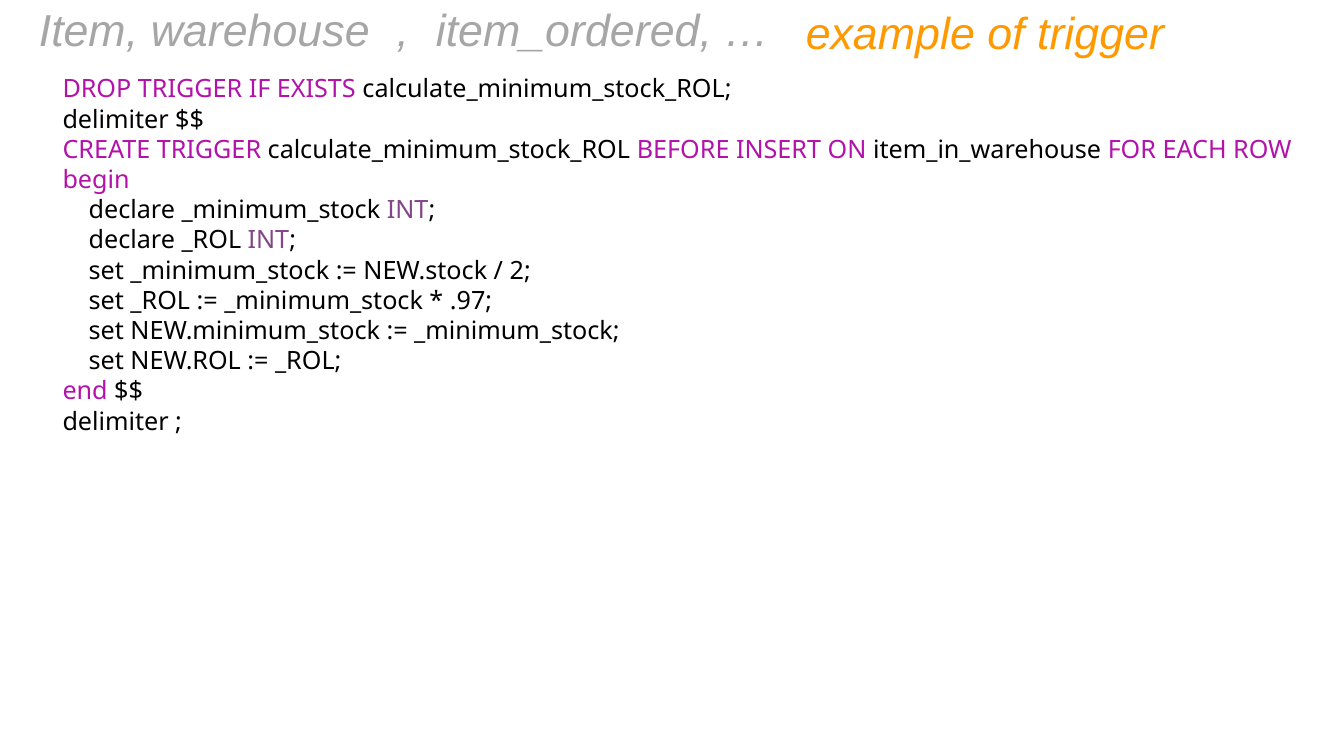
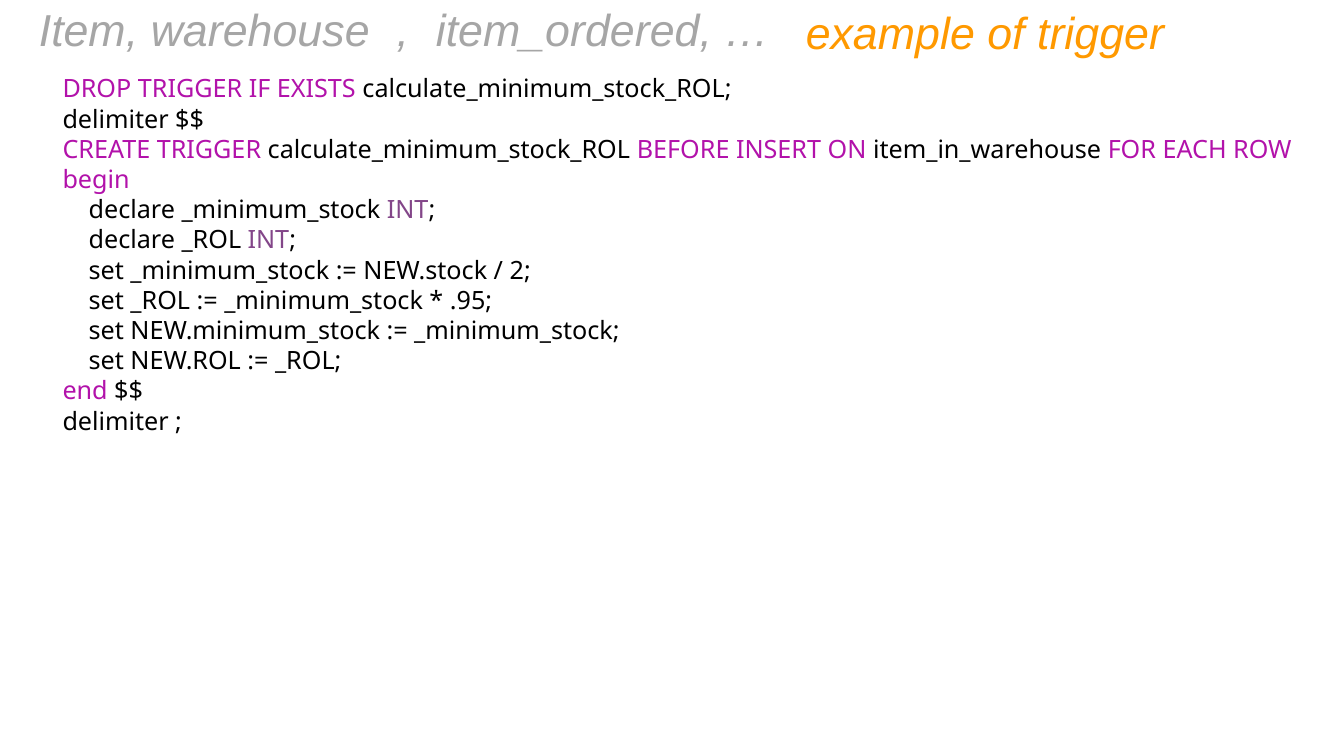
.97: .97 -> .95 (471, 301)
